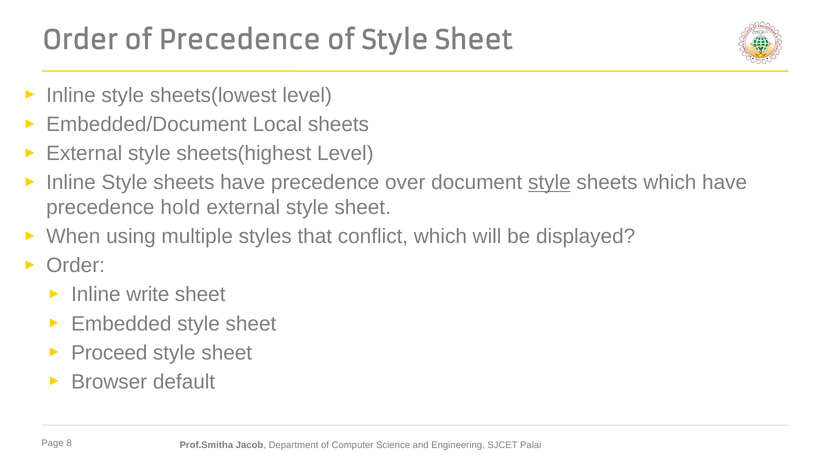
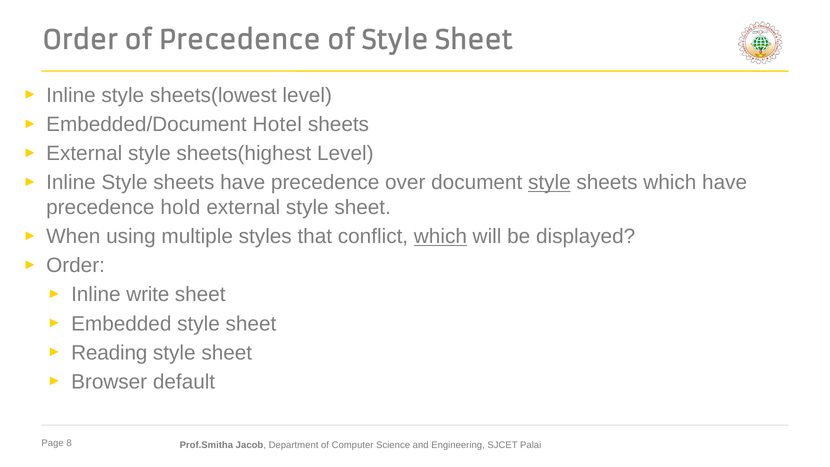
Local: Local -> Hotel (277, 124)
which underline: none -> present (440, 236)
Proceed: Proceed -> Reading (109, 353)
